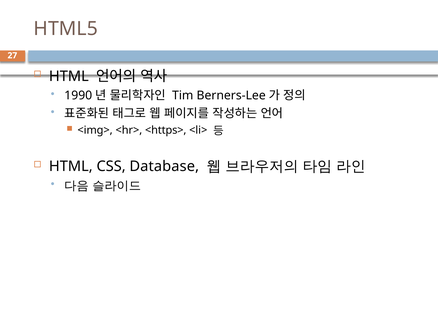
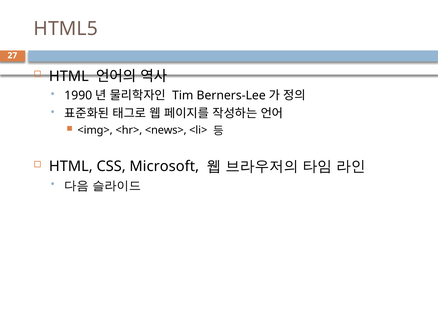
<https>: <https> -> <news> (166, 130)
Database: Database -> Microsoft (164, 166)
